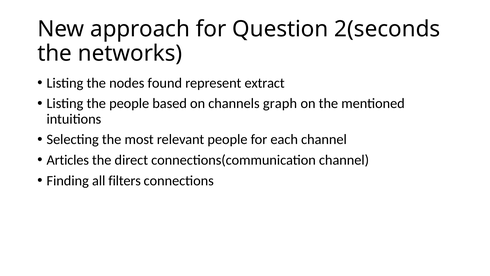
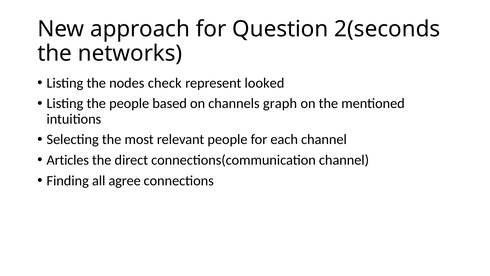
found: found -> check (165, 83)
extract: extract -> looked (264, 83)
filters: filters -> agree (125, 180)
